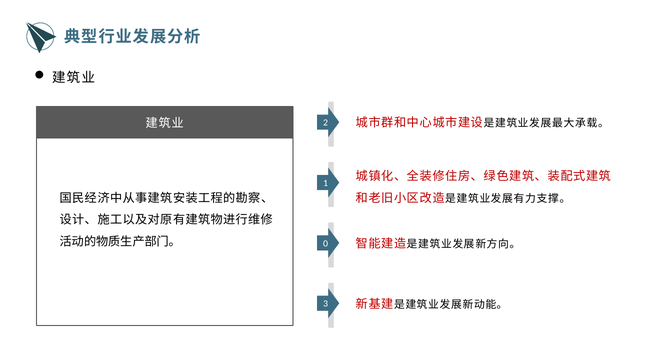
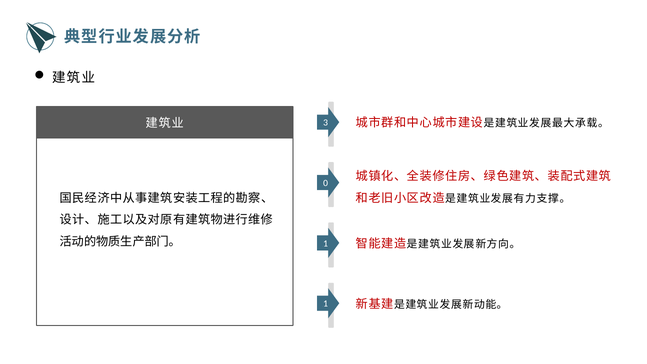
2: 2 -> 3 (326, 123)
1: 1 -> 0 (326, 183)
0: 0 -> 1 (326, 243)
3: 3 -> 1 (326, 304)
